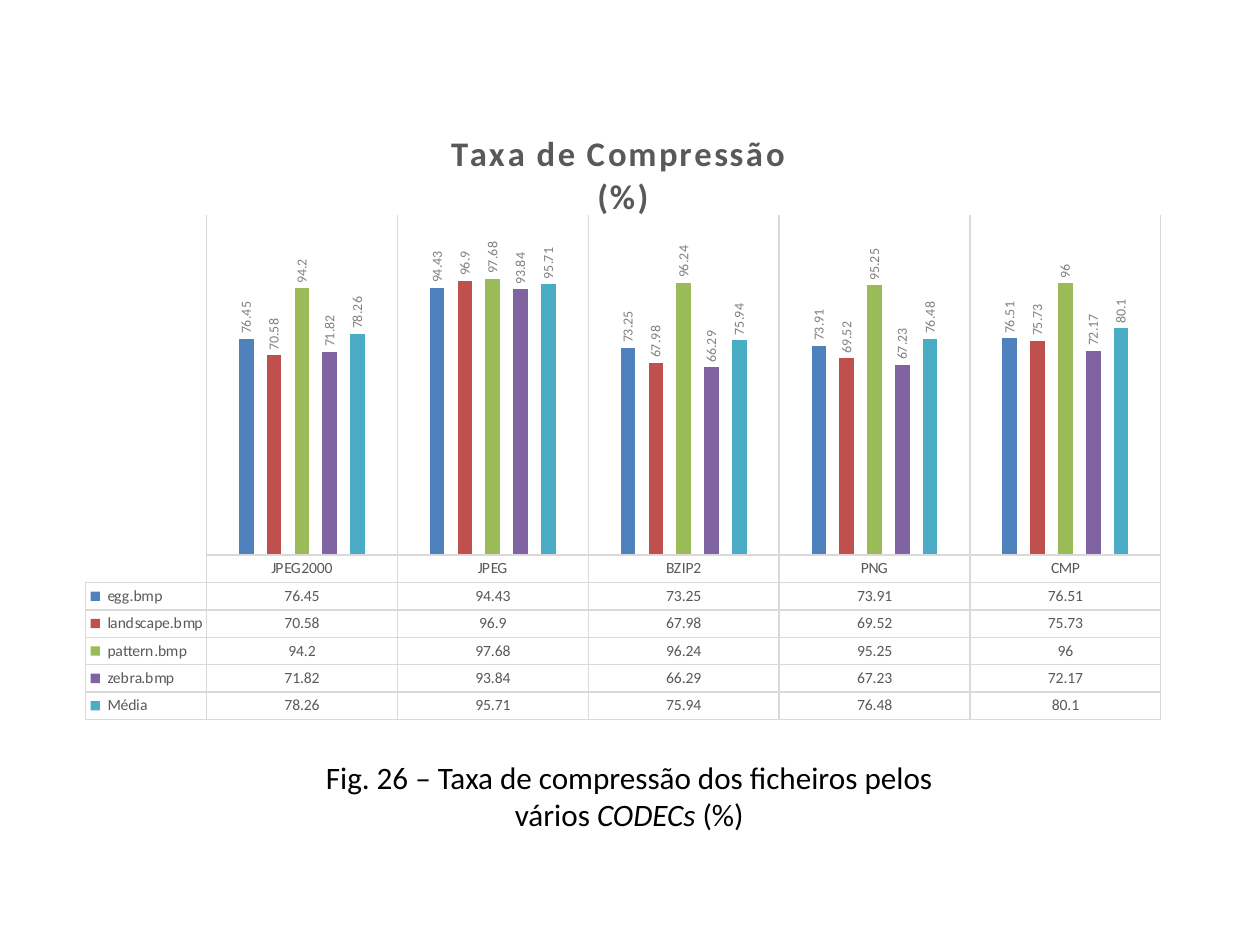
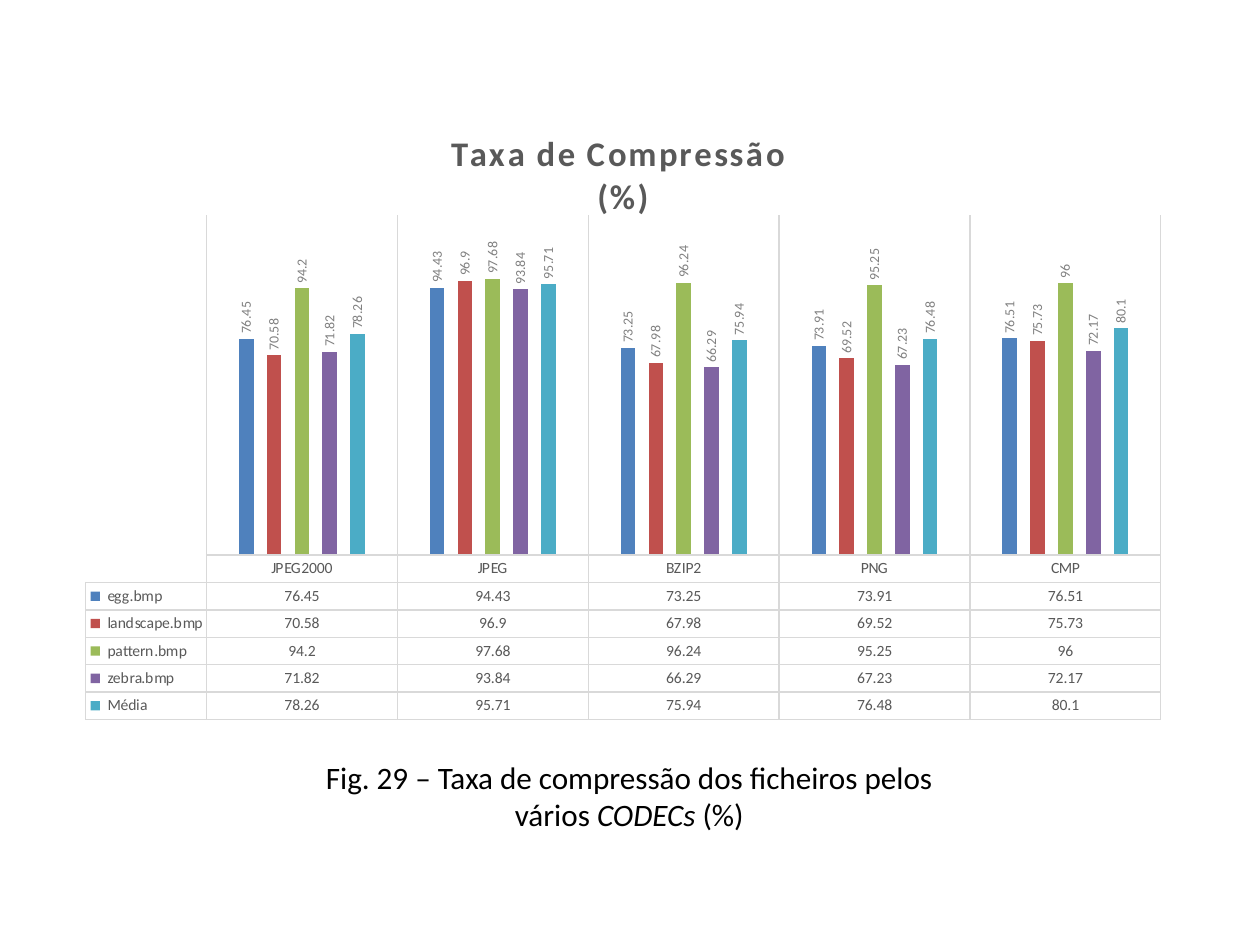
26: 26 -> 29 (392, 779)
